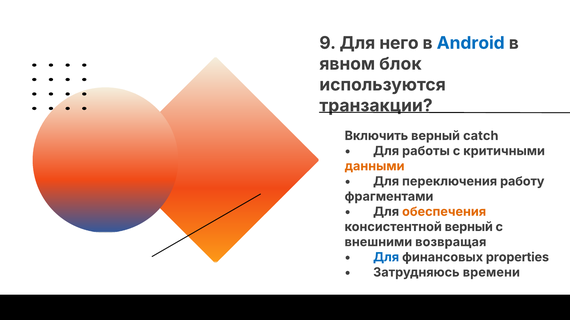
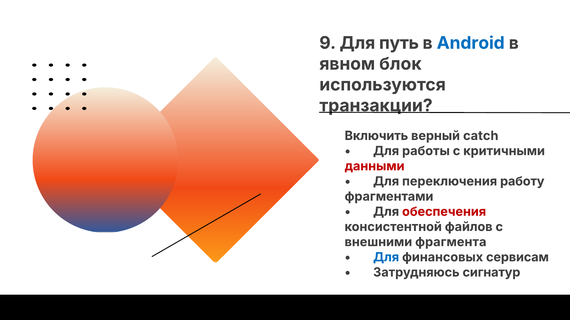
него: него -> путь (399, 43)
данными colour: orange -> red (375, 166)
обеспечения colour: orange -> red (444, 212)
консистентной верный: верный -> файлов (469, 227)
возвращая: возвращая -> фрагмента (451, 242)
properties: properties -> сервисам (517, 258)
времени: времени -> сигнатур (491, 273)
